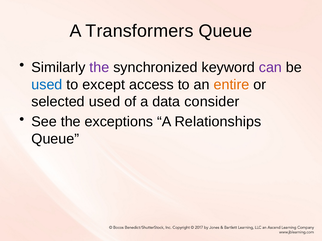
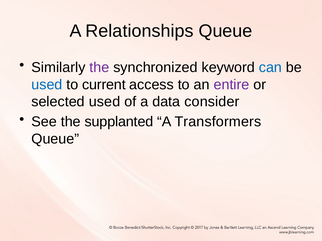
Transformers: Transformers -> Relationships (140, 31)
can colour: purple -> blue (270, 68)
except: except -> current (104, 85)
entire colour: orange -> purple (231, 85)
exceptions: exceptions -> supplanted (119, 122)
Relationships: Relationships -> Transformers (218, 122)
